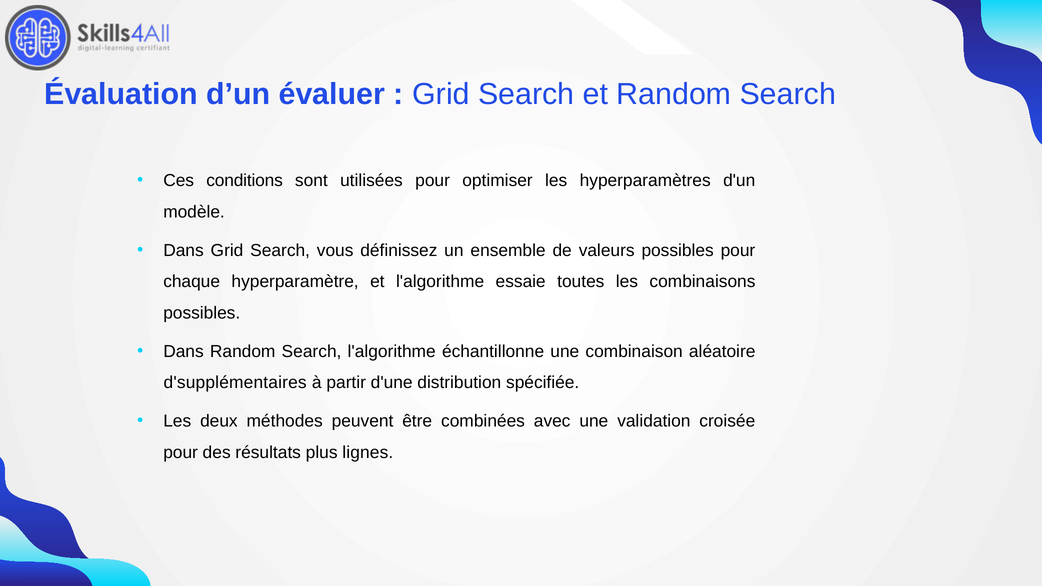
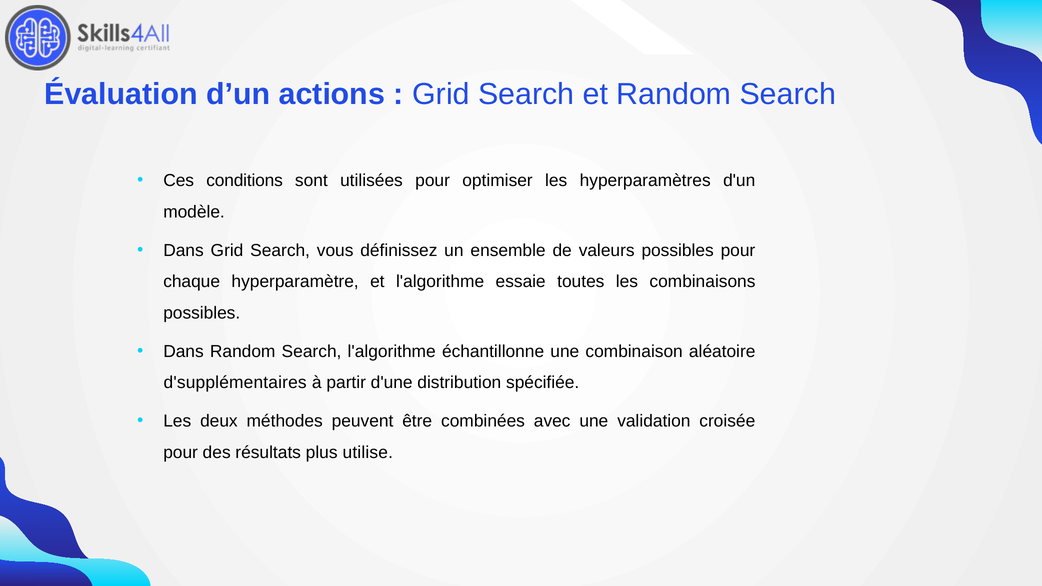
évaluer: évaluer -> actions (332, 94)
lignes: lignes -> utilise (368, 452)
